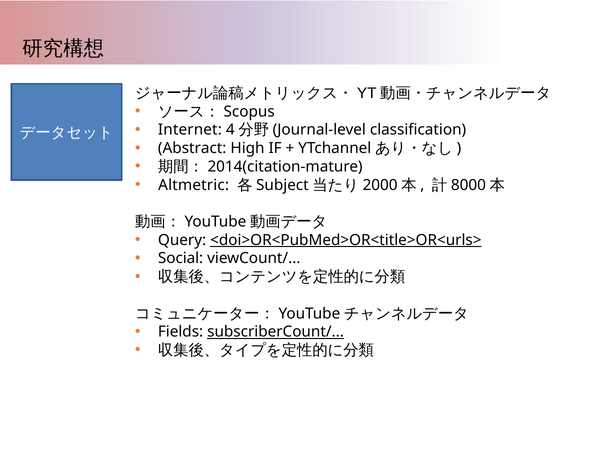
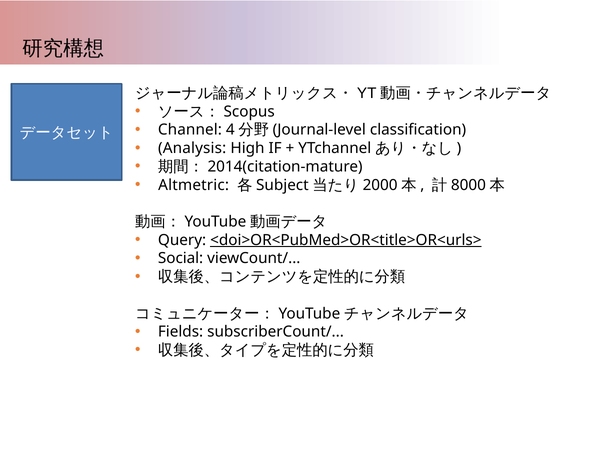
Internet: Internet -> Channel (190, 130)
Abstract: Abstract -> Analysis (192, 148)
subscriberCount/ underline: present -> none (276, 332)
